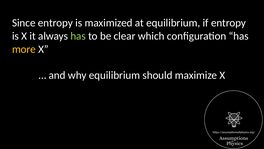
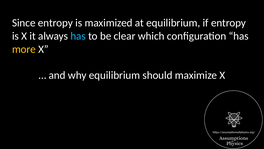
has colour: light green -> light blue (78, 36)
